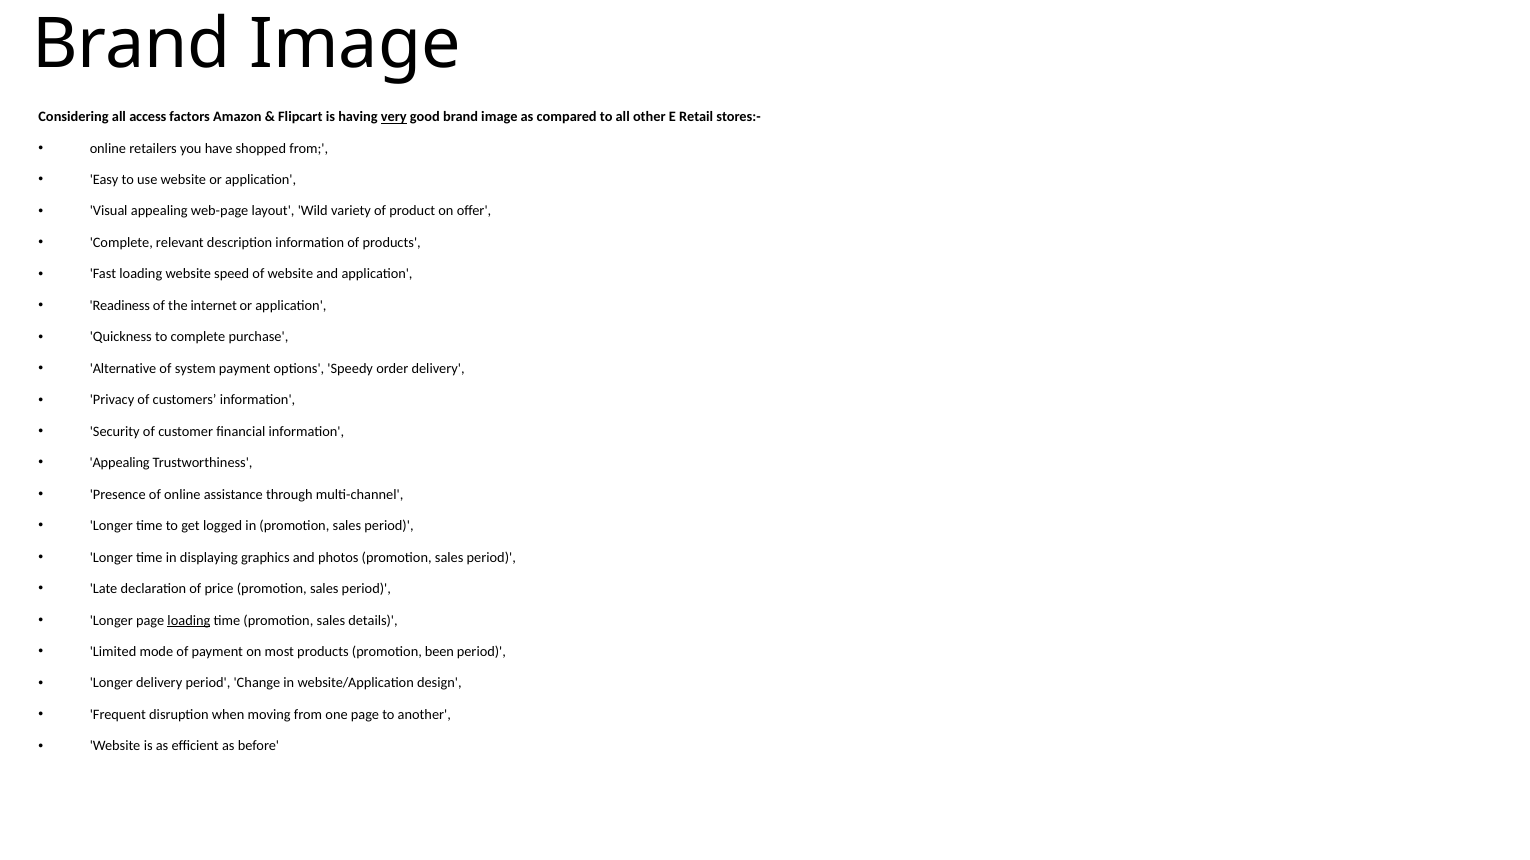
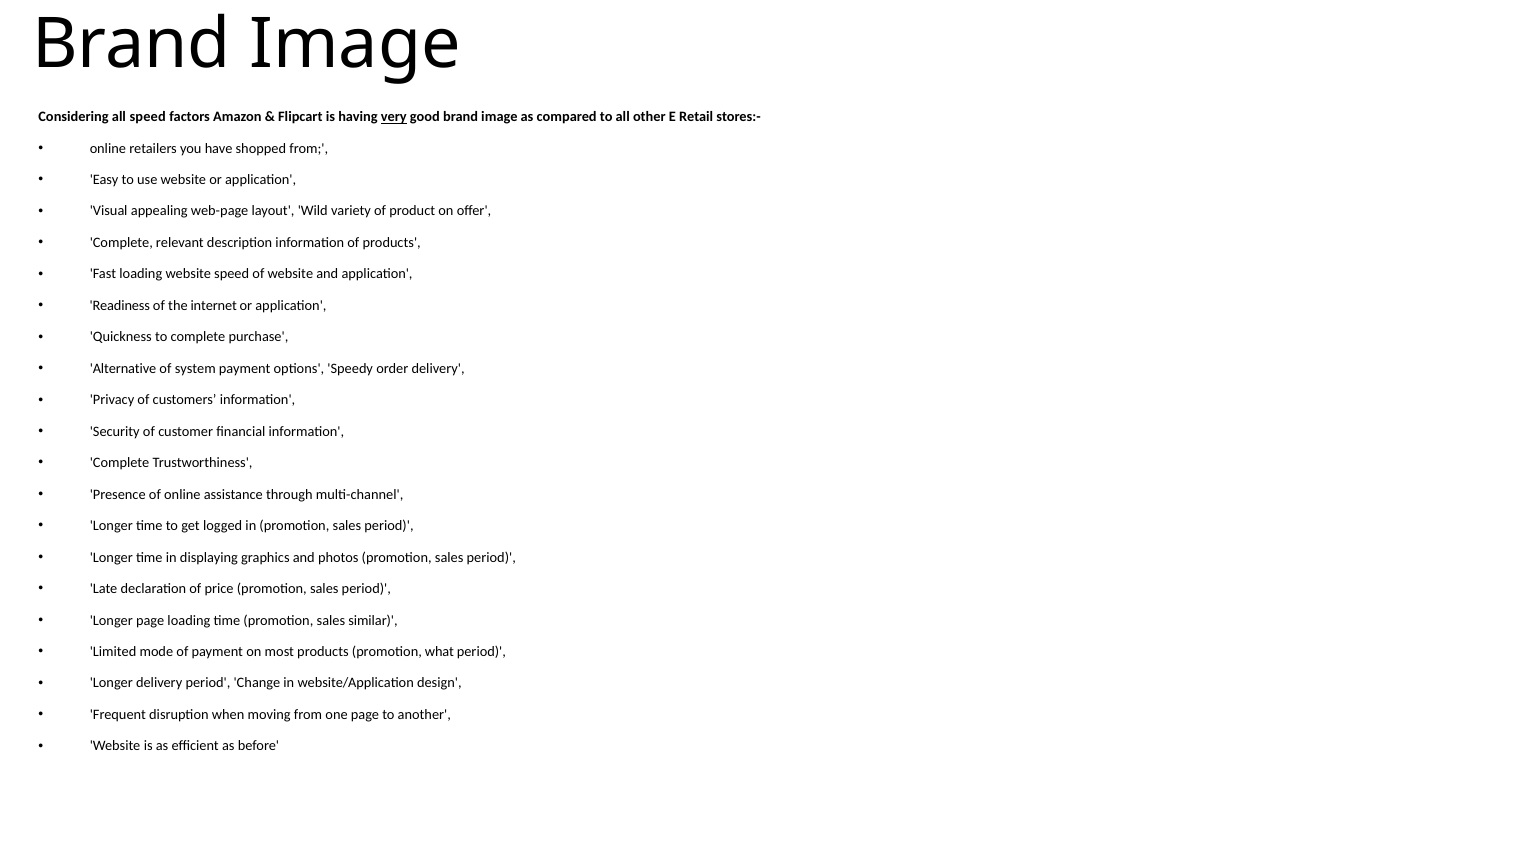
all access: access -> speed (148, 117)
Appealing: Appealing -> Complete (120, 463)
loading underline: present -> none (189, 621)
details: details -> similar (373, 621)
been: been -> what (439, 652)
